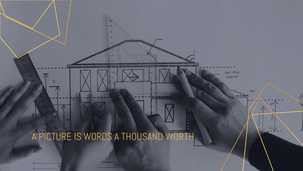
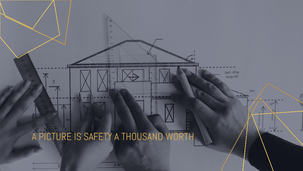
WORDS: WORDS -> SAFETY (98, 136)
